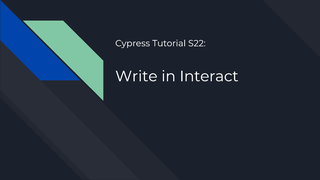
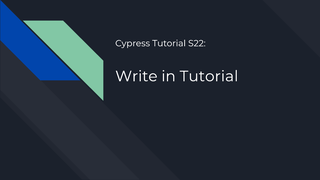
in Interact: Interact -> Tutorial (209, 76)
